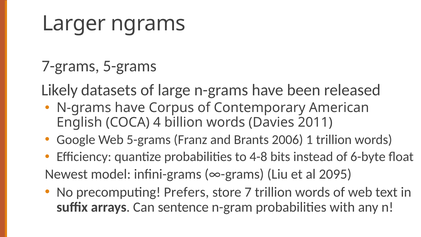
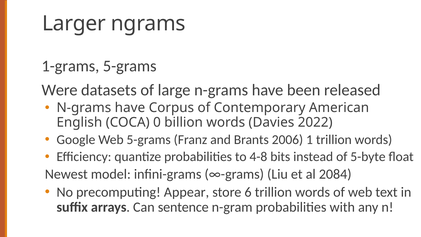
7-grams: 7-grams -> 1-grams (70, 66)
Likely: Likely -> Were (60, 90)
4: 4 -> 0 (157, 122)
2011: 2011 -> 2022 (315, 122)
6-byte: 6-byte -> 5-byte (368, 157)
2095: 2095 -> 2084 (335, 174)
Prefers: Prefers -> Appear (186, 192)
7: 7 -> 6 (248, 192)
